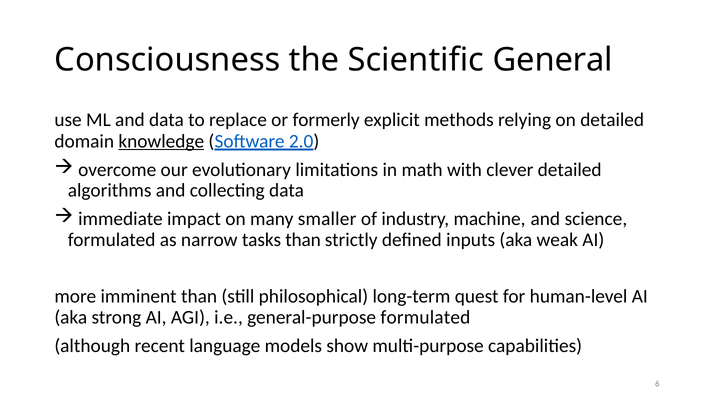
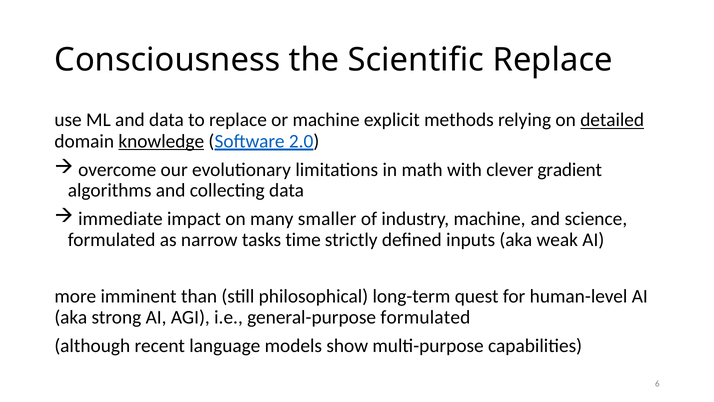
Scientific General: General -> Replace (553, 60)
or formerly: formerly -> machine (326, 120)
detailed underline: none -> present (612, 120)
clever detailed: detailed -> gradient (570, 170)
tasks than: than -> time (303, 240)
